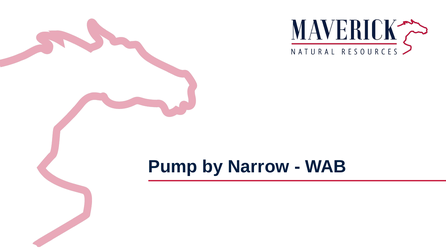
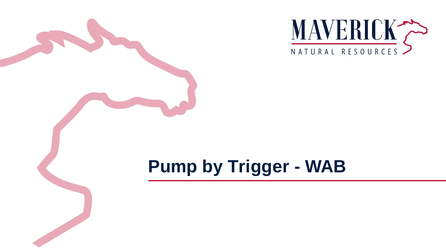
Narrow: Narrow -> Trigger (259, 167)
